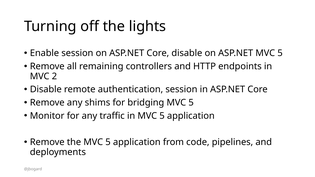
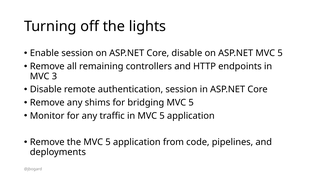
2: 2 -> 3 (54, 76)
